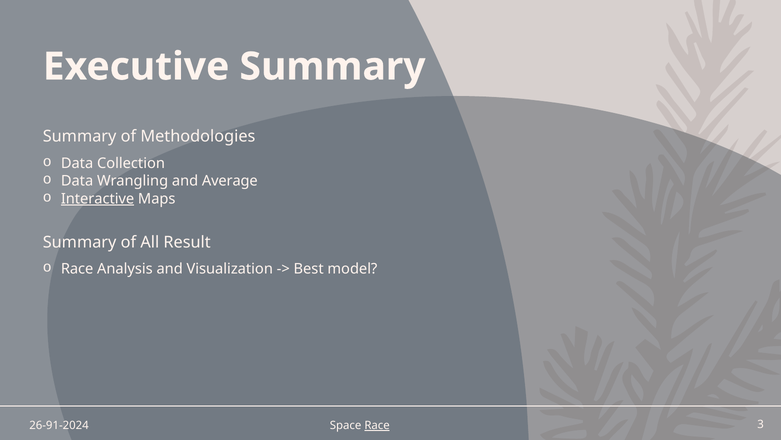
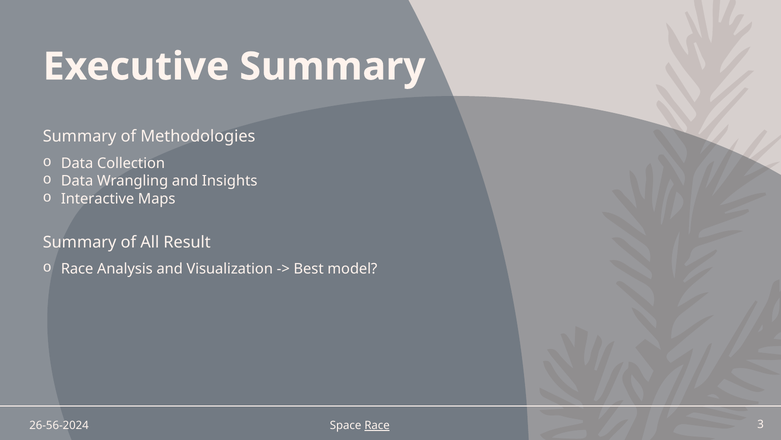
Average: Average -> Insights (230, 181)
Interactive underline: present -> none (98, 198)
26-91-2024: 26-91-2024 -> 26-56-2024 (59, 425)
